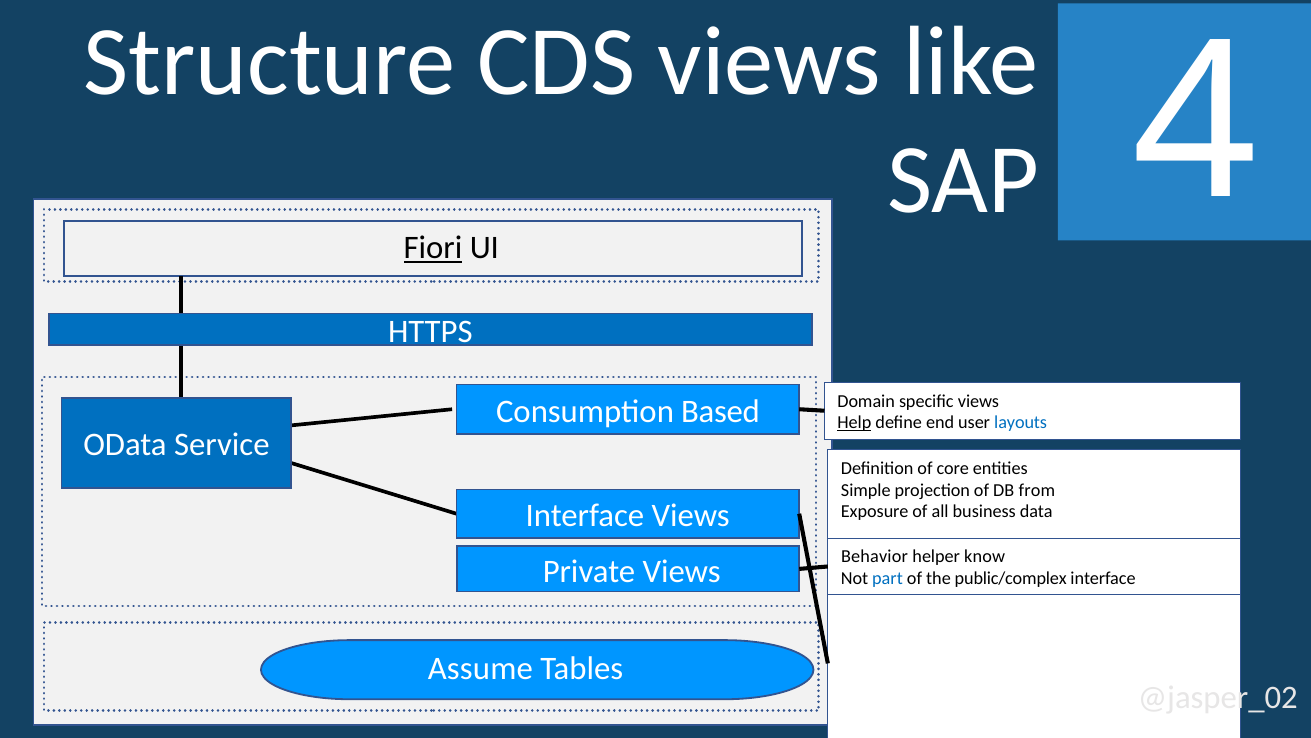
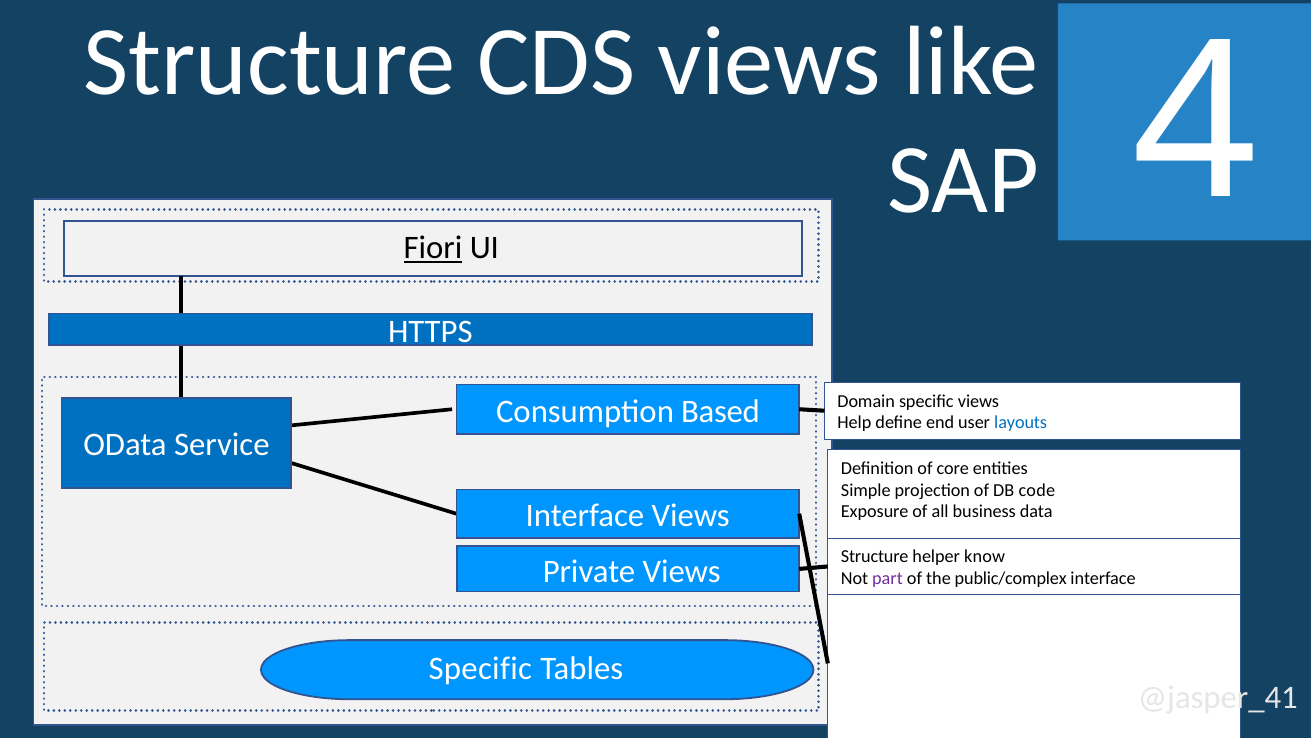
Help underline: present -> none (854, 423)
from: from -> code (1037, 490)
Behavior: Behavior -> Structure (875, 556)
part colour: blue -> purple (888, 578)
Assume: Assume -> Specific (480, 668)
@jasper_02: @jasper_02 -> @jasper_41 (1218, 698)
